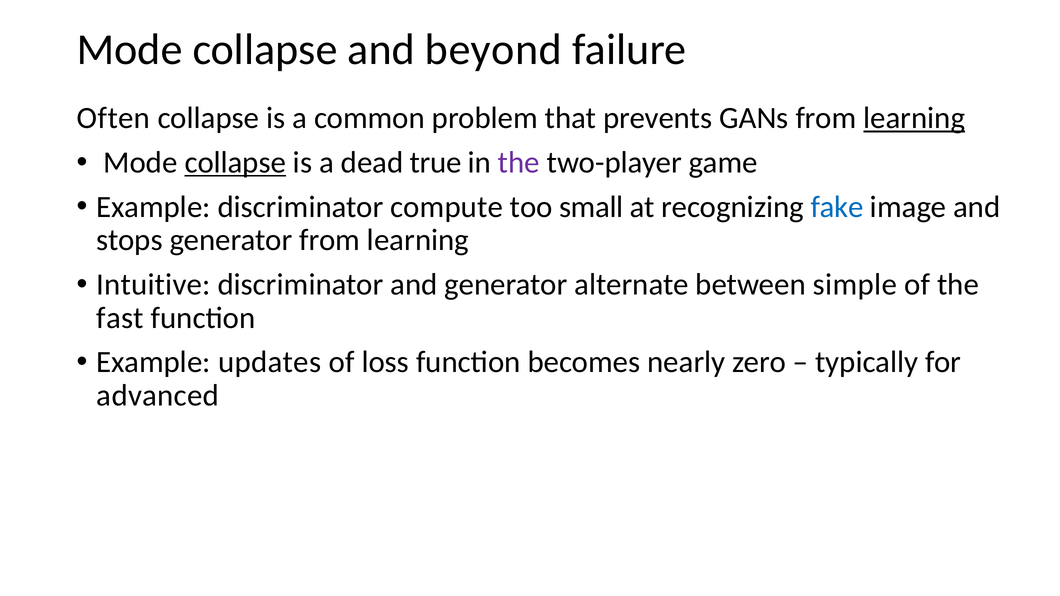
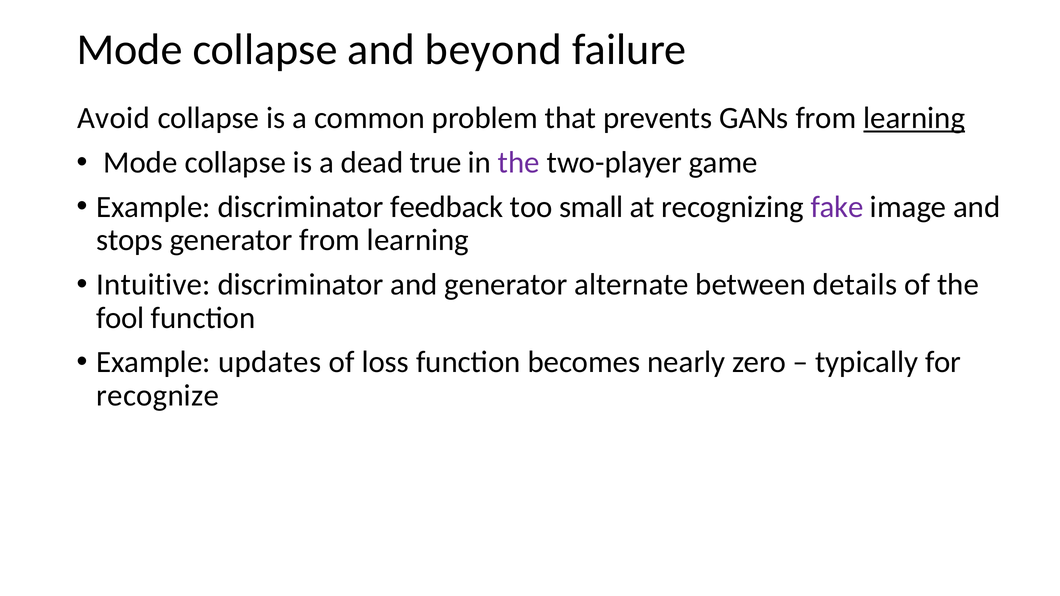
Often: Often -> Avoid (114, 118)
collapse underline: present -> none (235, 163)
compute: compute -> feedback (447, 207)
fake colour: blue -> purple (837, 207)
simple: simple -> details (855, 285)
fast: fast -> fool (120, 318)
advanced: advanced -> recognize (158, 396)
